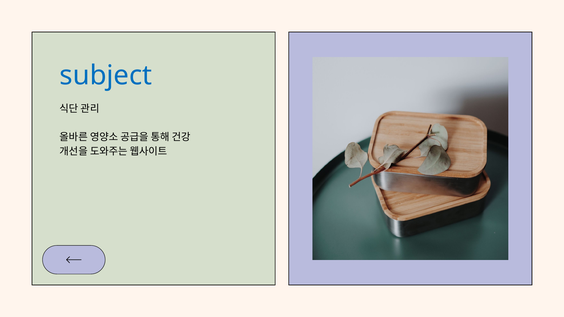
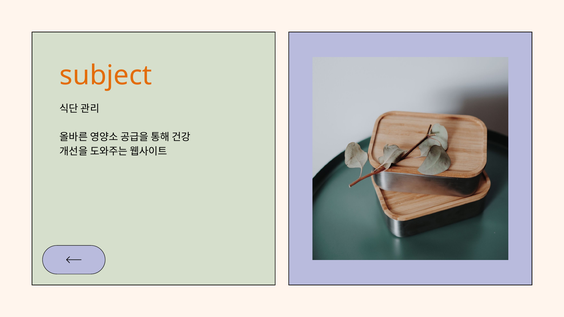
subject colour: blue -> orange (106, 76)
